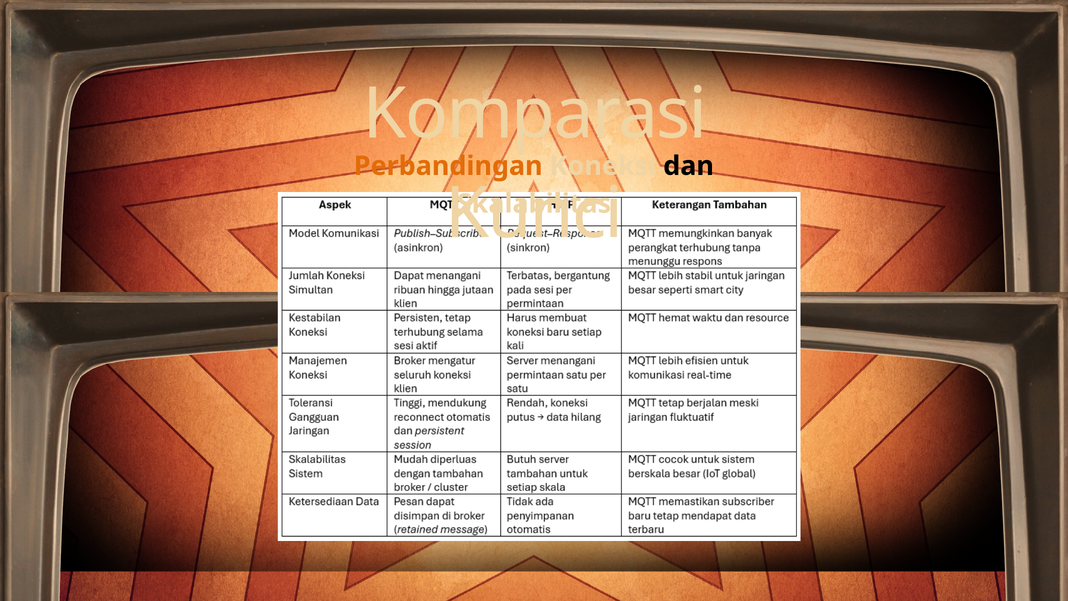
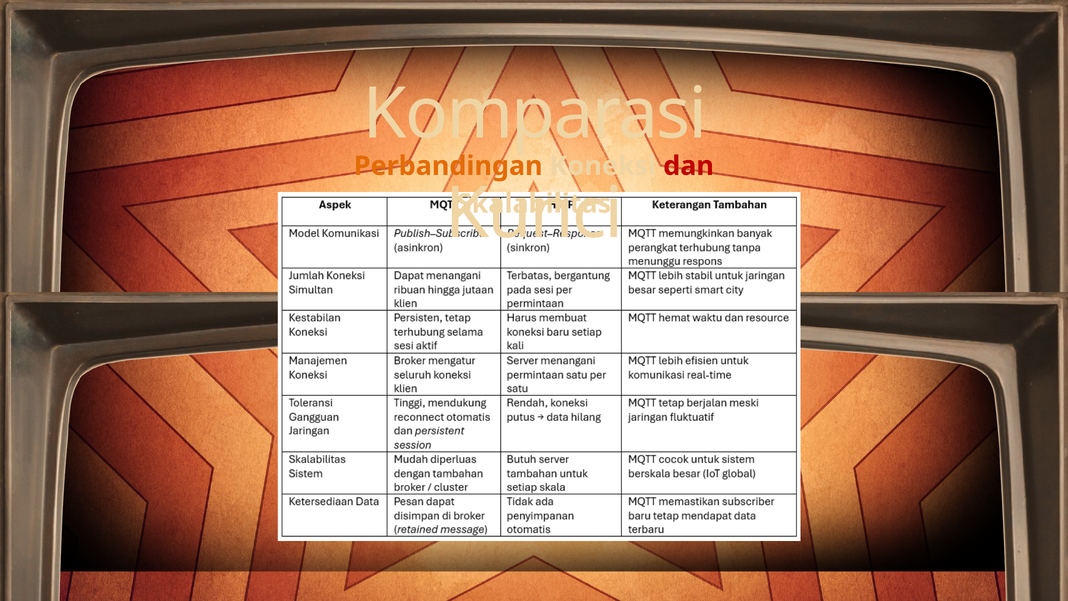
dan colour: black -> red (689, 166)
